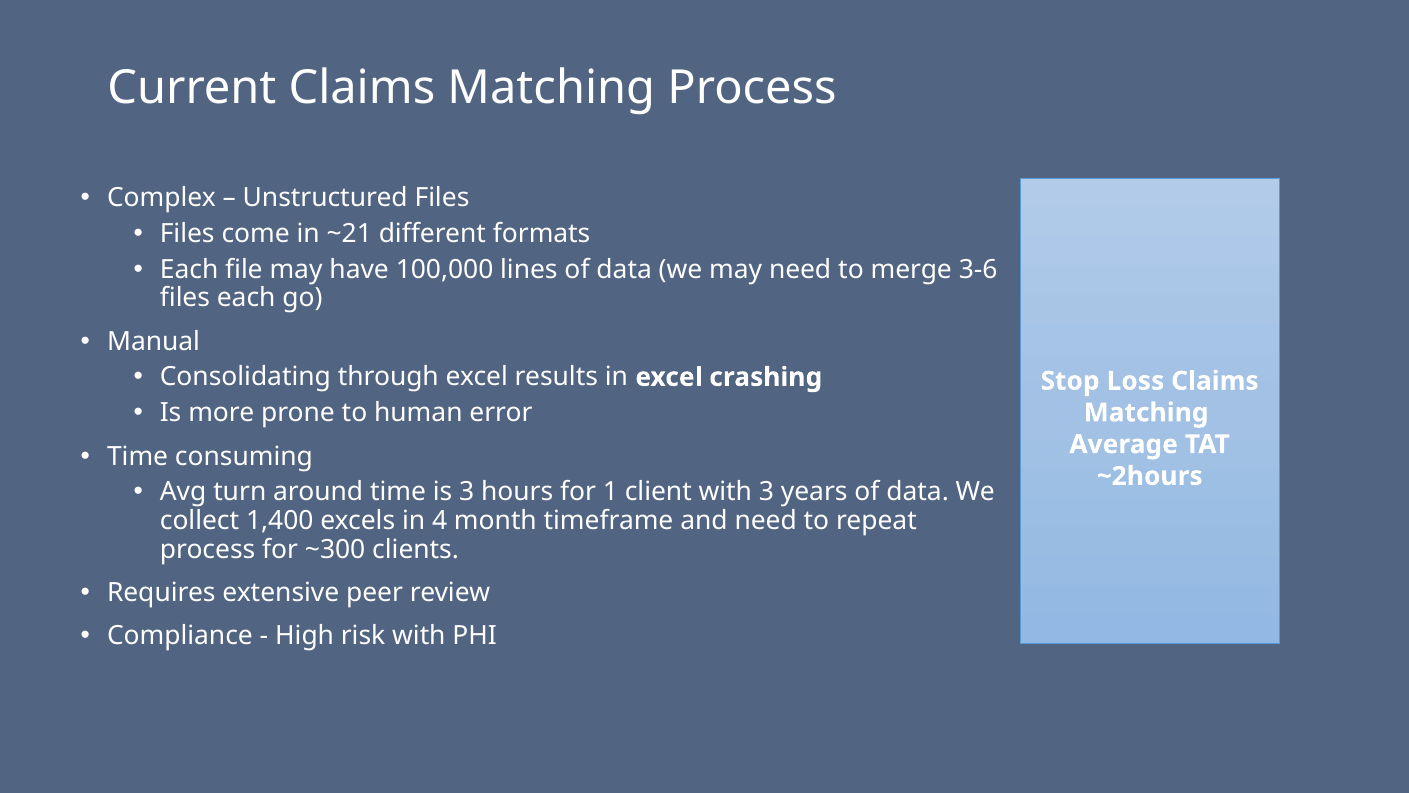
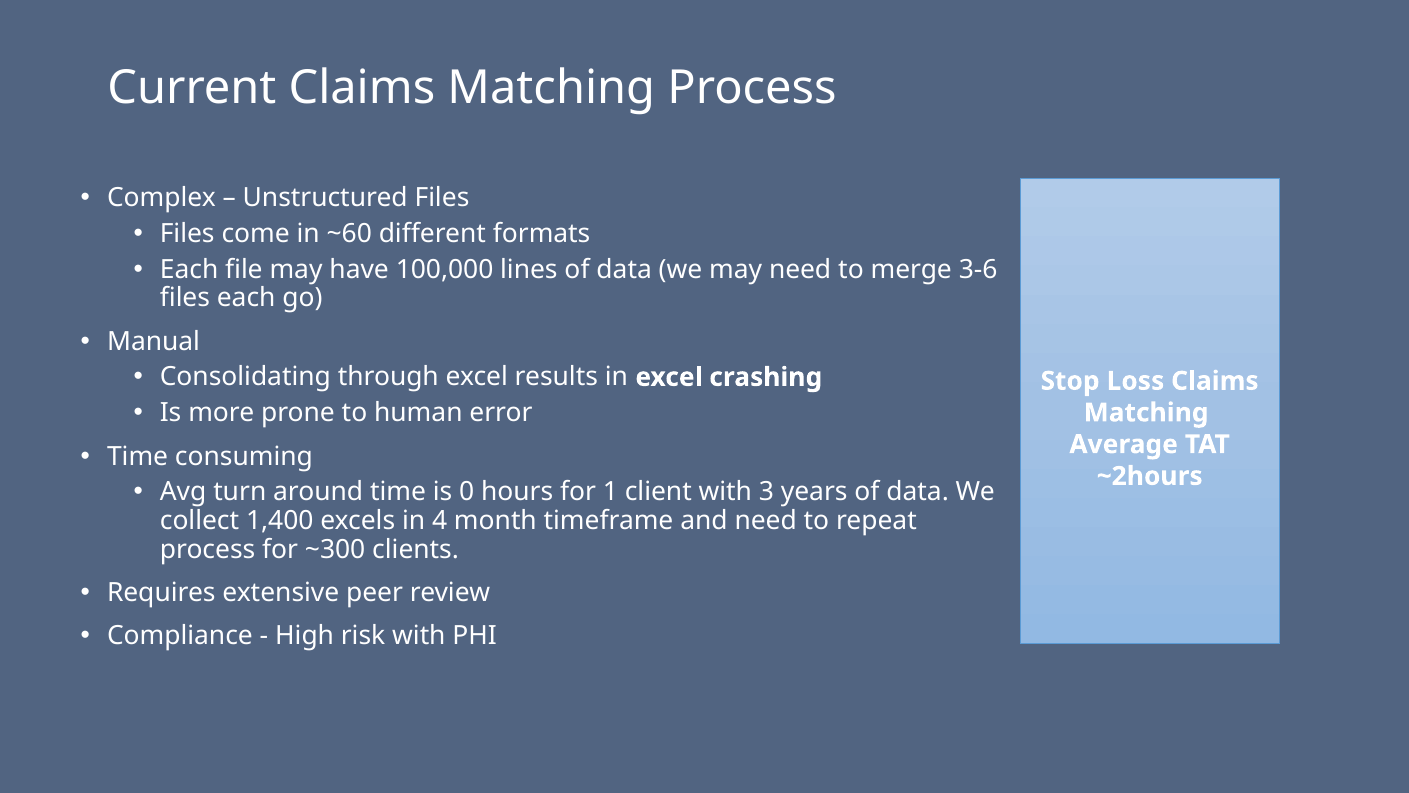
~21: ~21 -> ~60 (349, 233)
is 3: 3 -> 0 (467, 492)
